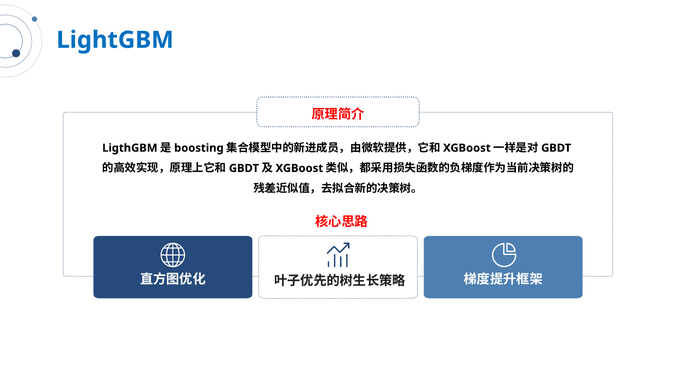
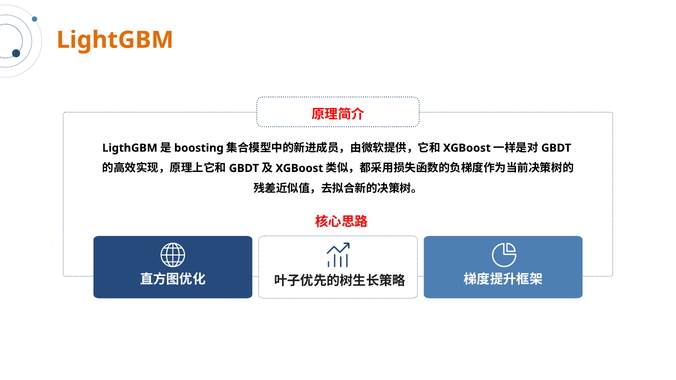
LightGBM colour: blue -> orange (115, 40)
